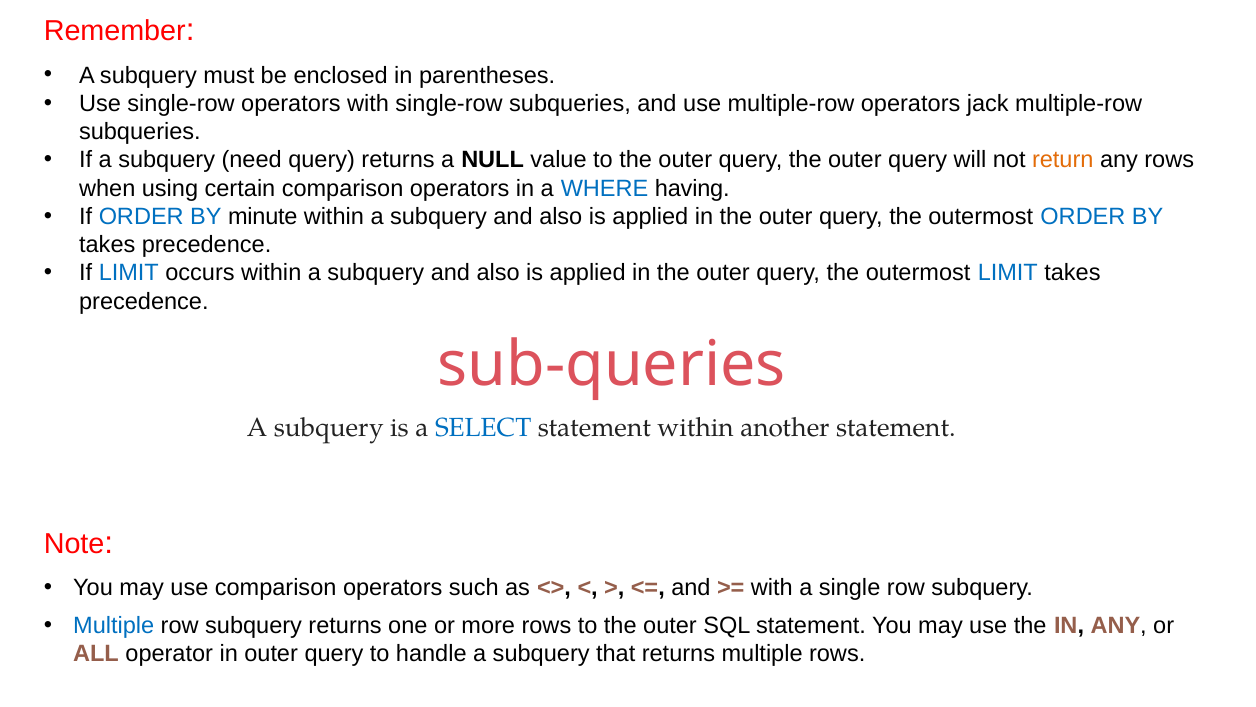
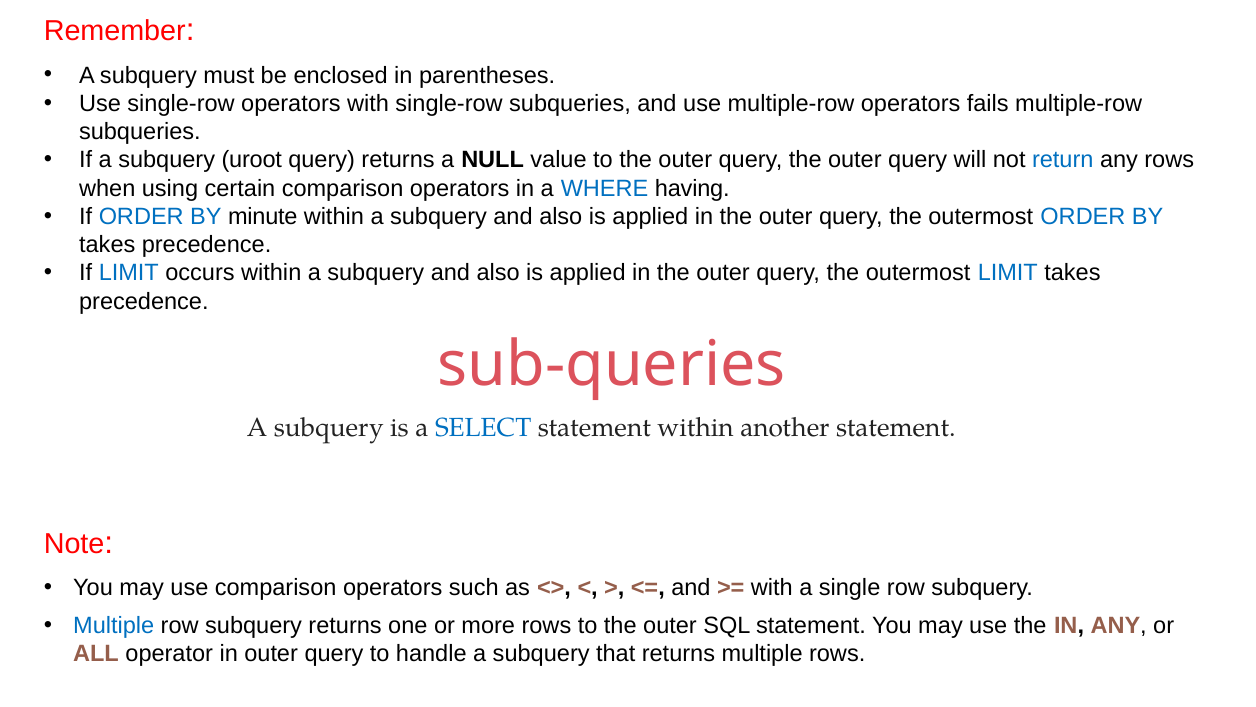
jack: jack -> fails (988, 103)
need: need -> uroot (252, 160)
return colour: orange -> blue (1063, 160)
